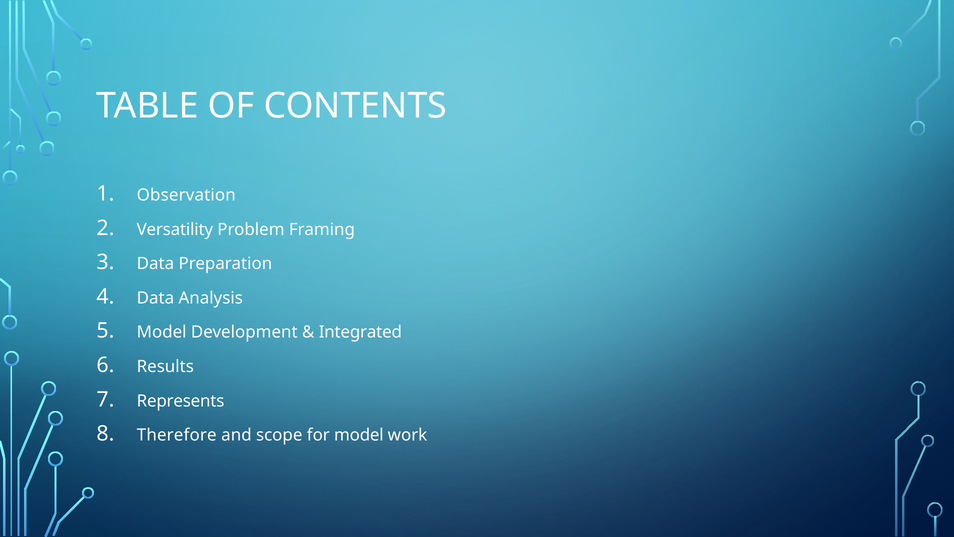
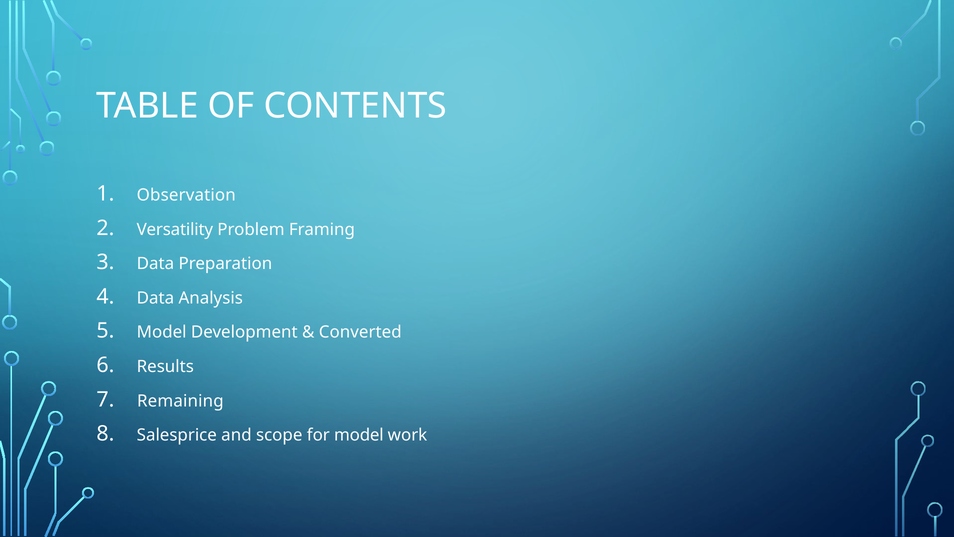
Integrated: Integrated -> Converted (360, 332)
Represents: Represents -> Remaining (180, 401)
Therefore: Therefore -> Salesprice (177, 435)
